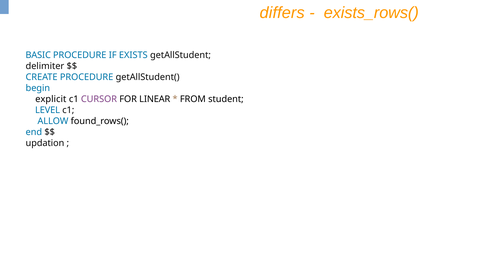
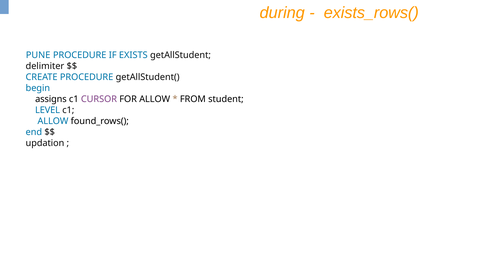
differs: differs -> during (282, 13)
BASIC: BASIC -> PUNE (38, 55)
explicit: explicit -> assigns (51, 99)
FOR LINEAR: LINEAR -> ALLOW (155, 99)
